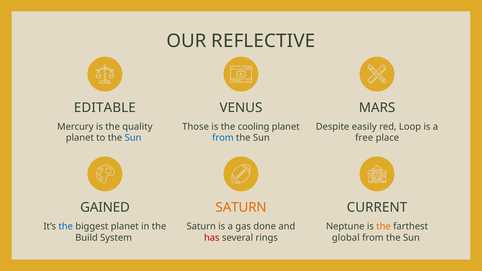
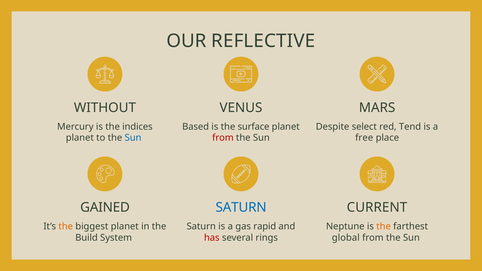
EDITABLE: EDITABLE -> WITHOUT (105, 108)
quality: quality -> indices (137, 127)
Those: Those -> Based (196, 127)
cooling: cooling -> surface (254, 127)
easily: easily -> select (364, 127)
Loop: Loop -> Tend (410, 127)
from colour: blue -> red (223, 138)
SATURN colour: orange -> blue (241, 208)
the colour: blue -> orange (66, 227)
done: done -> rapid (265, 227)
